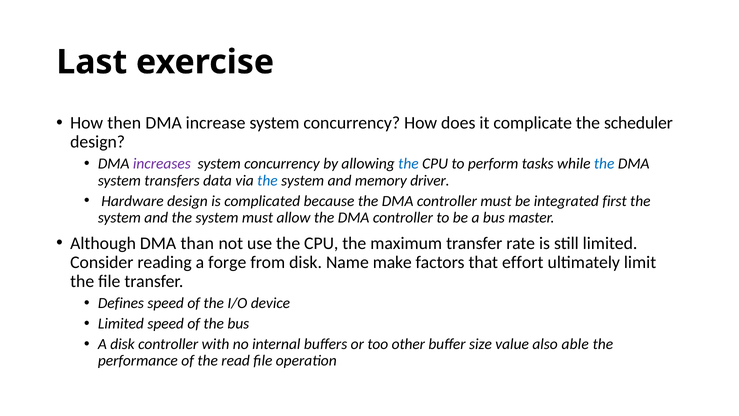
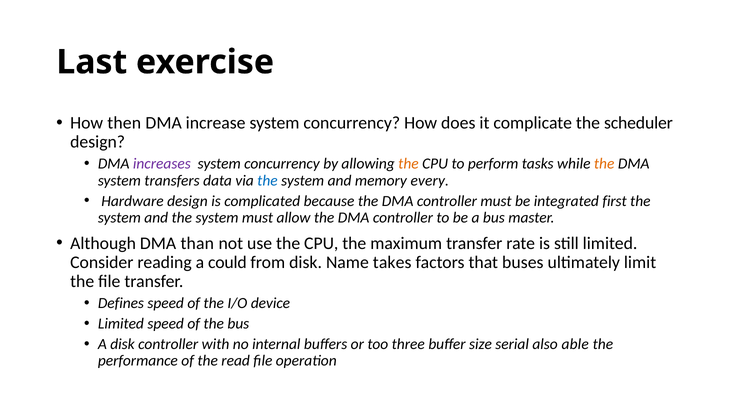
the colour: blue -> orange (408, 164)
the colour: blue -> orange (604, 164)
driver: driver -> every (430, 180)
forge: forge -> could (227, 262)
make: make -> takes (392, 262)
effort: effort -> buses (523, 262)
other: other -> three (408, 344)
value: value -> serial (512, 344)
